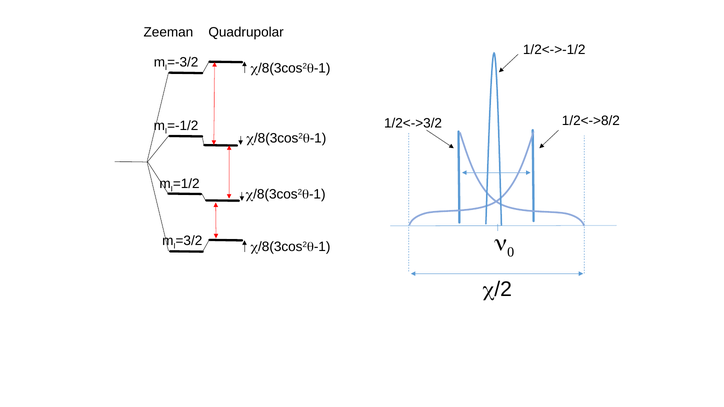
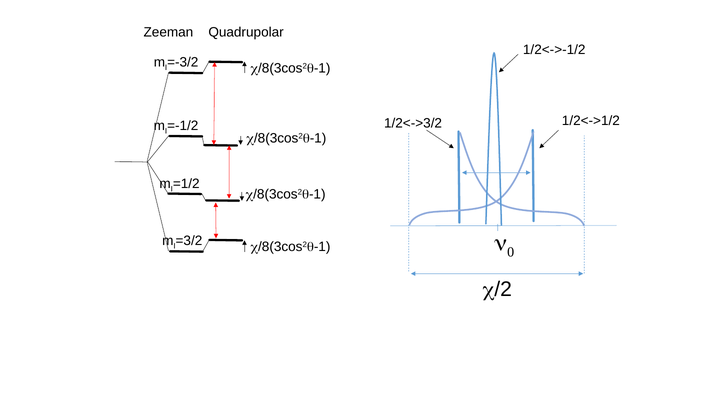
1/2<->8/2: 1/2<->8/2 -> 1/2<->1/2 (591, 121)
